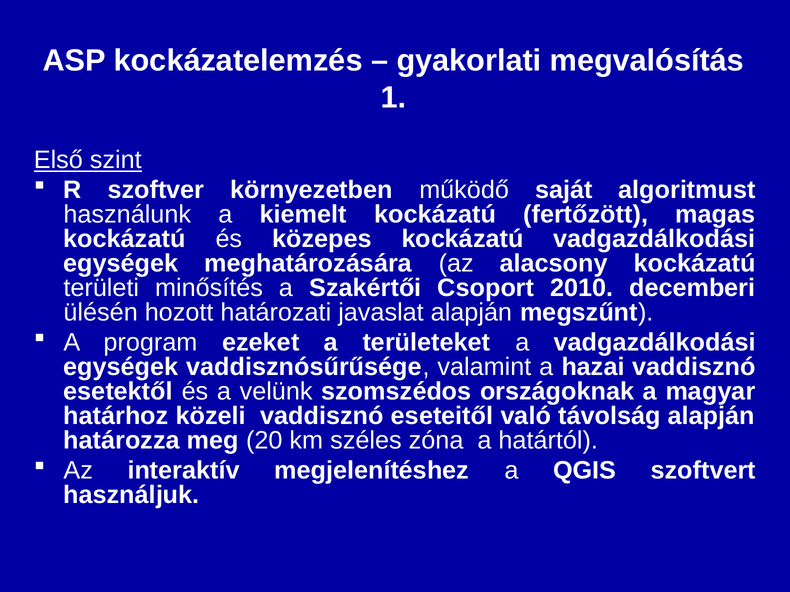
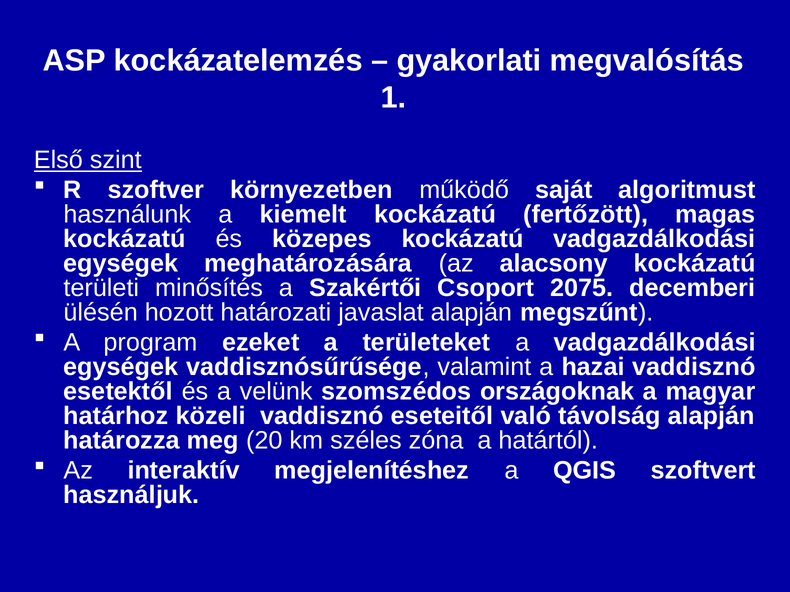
2010: 2010 -> 2075 (582, 288)
